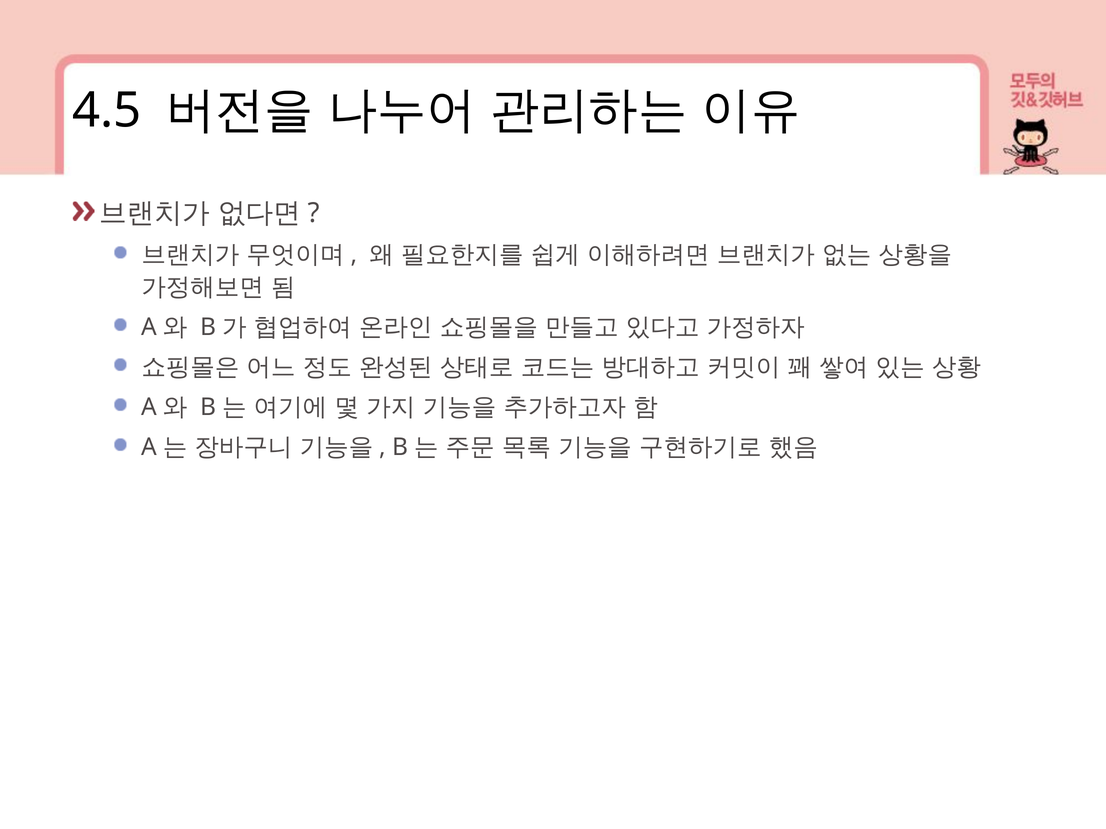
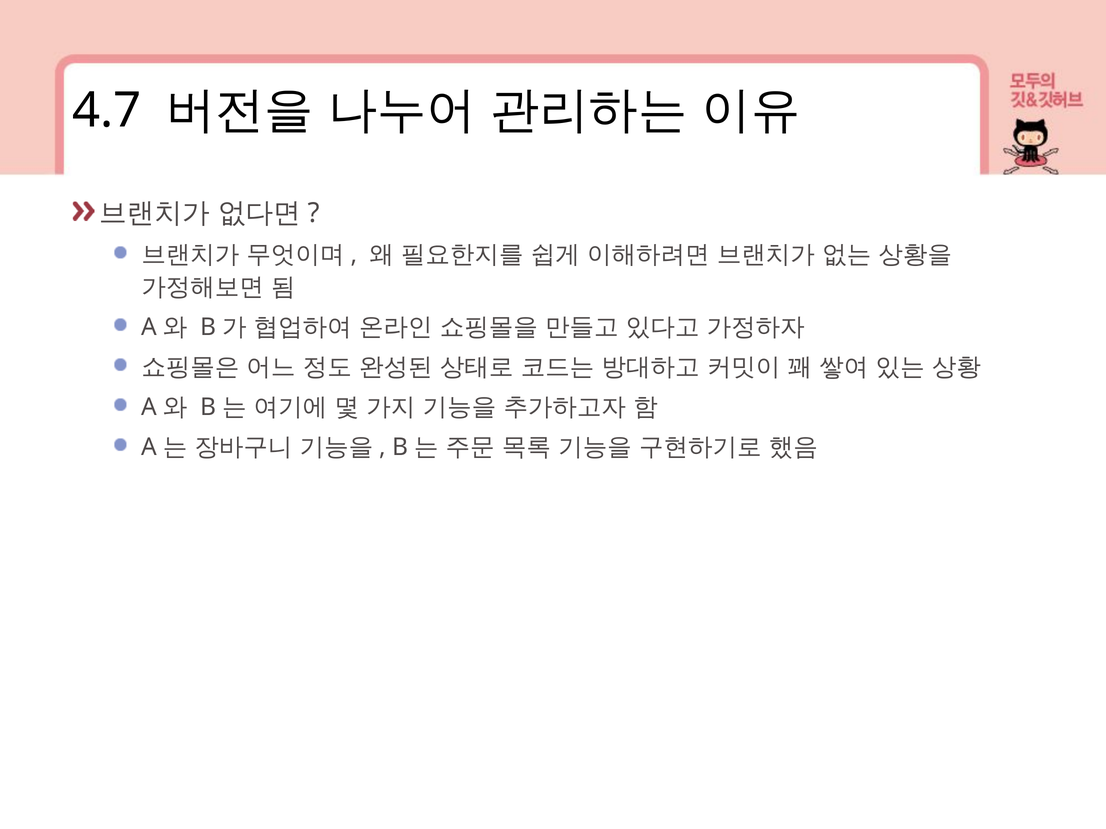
4.5: 4.5 -> 4.7 (107, 111)
